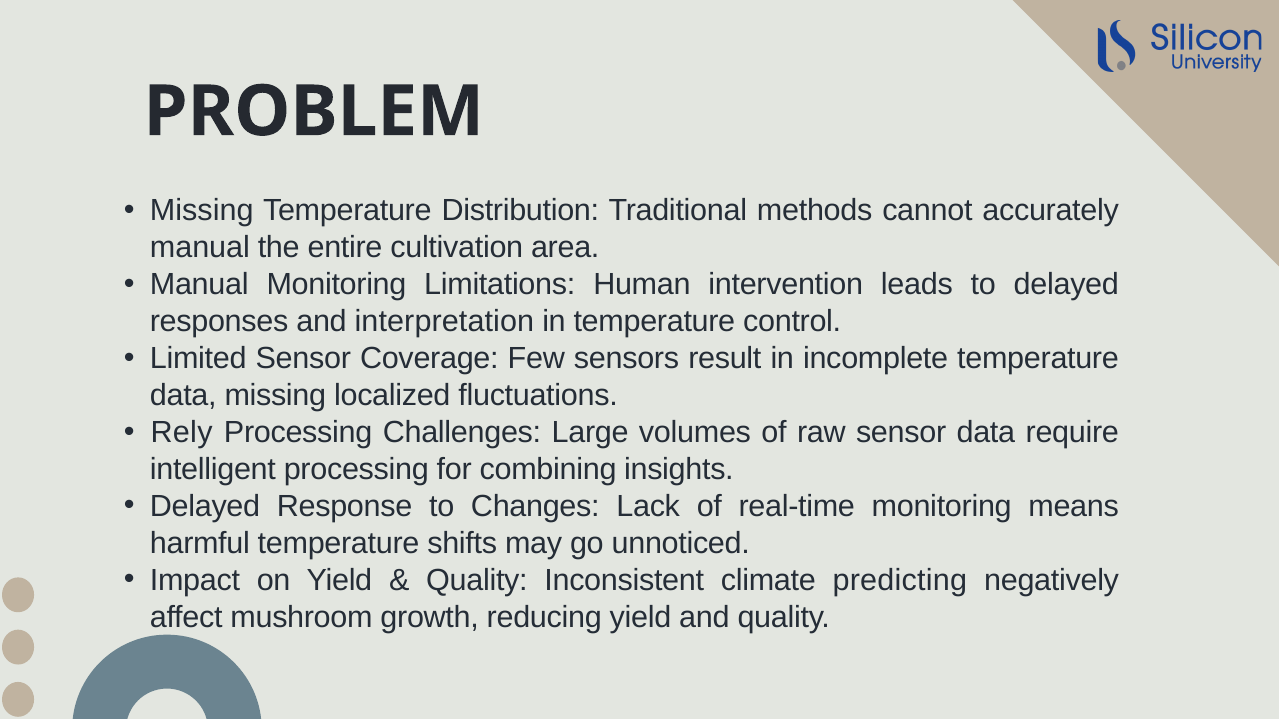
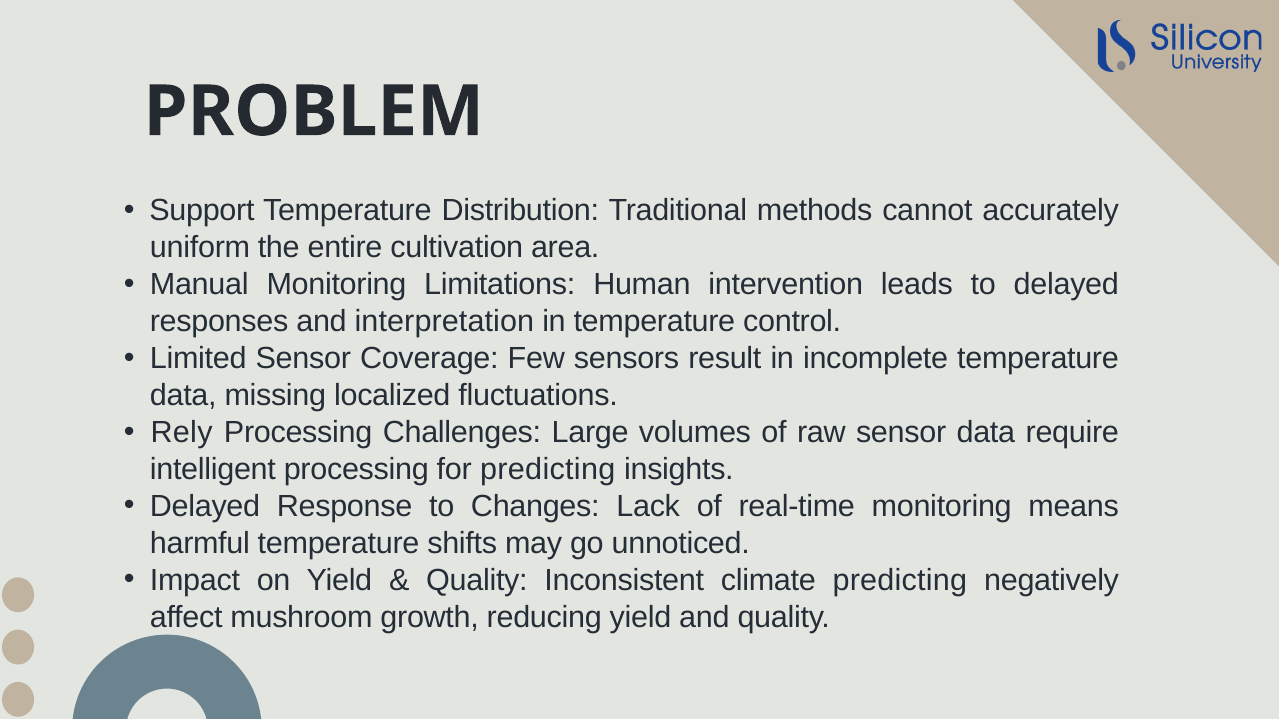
Missing: Missing -> Support (202, 211)
manual: manual -> uniform (200, 248)
for combining: combining -> predicting (548, 470)
